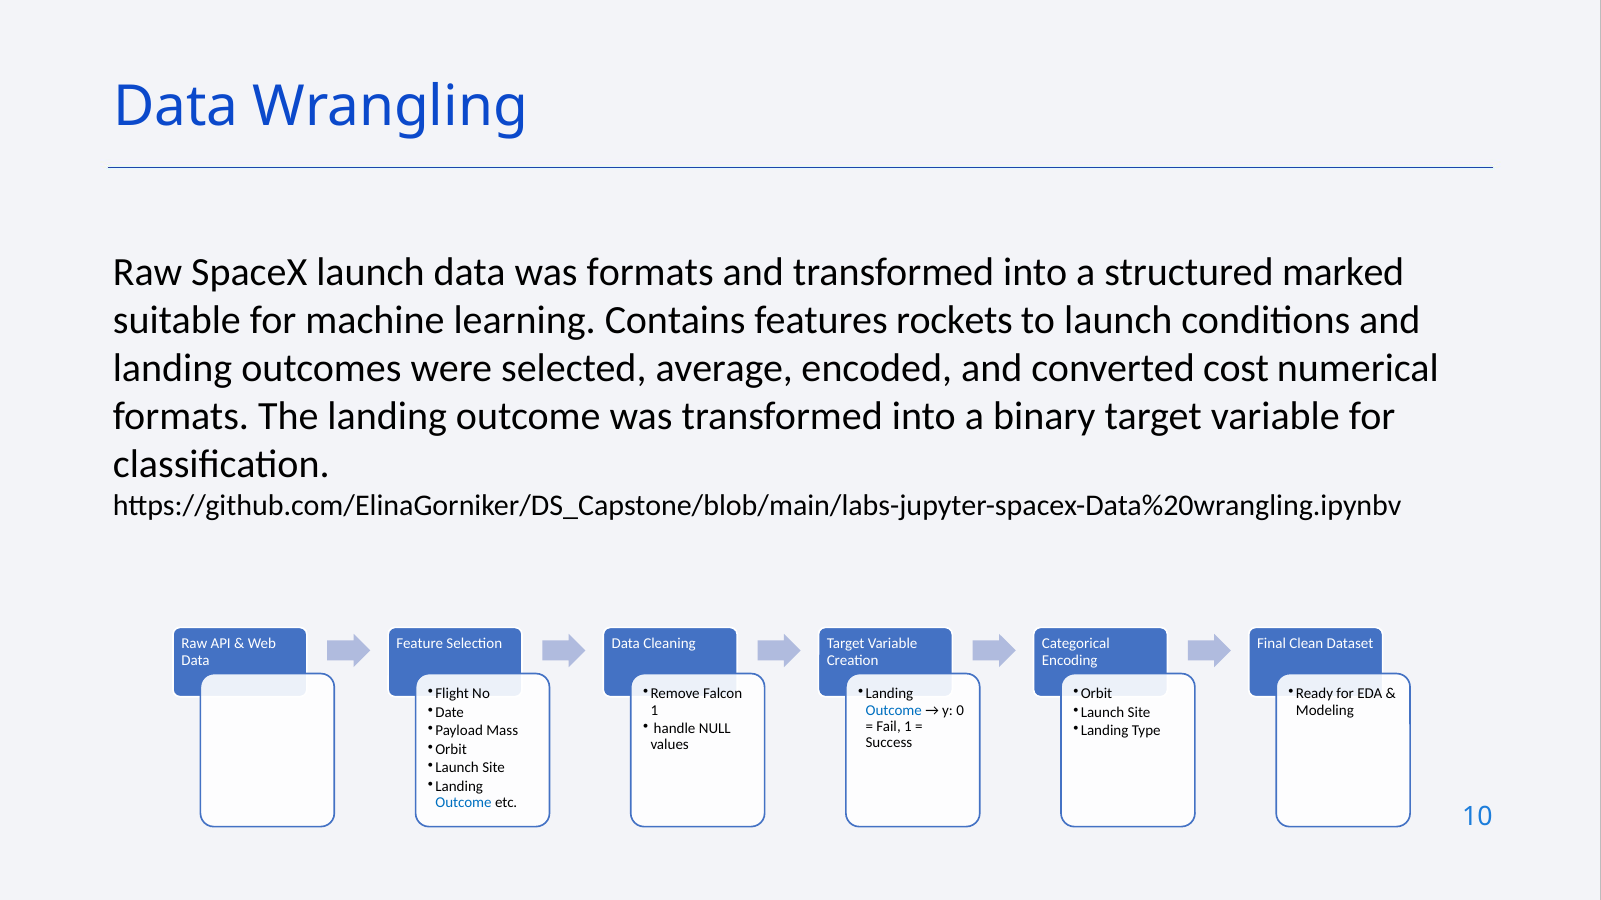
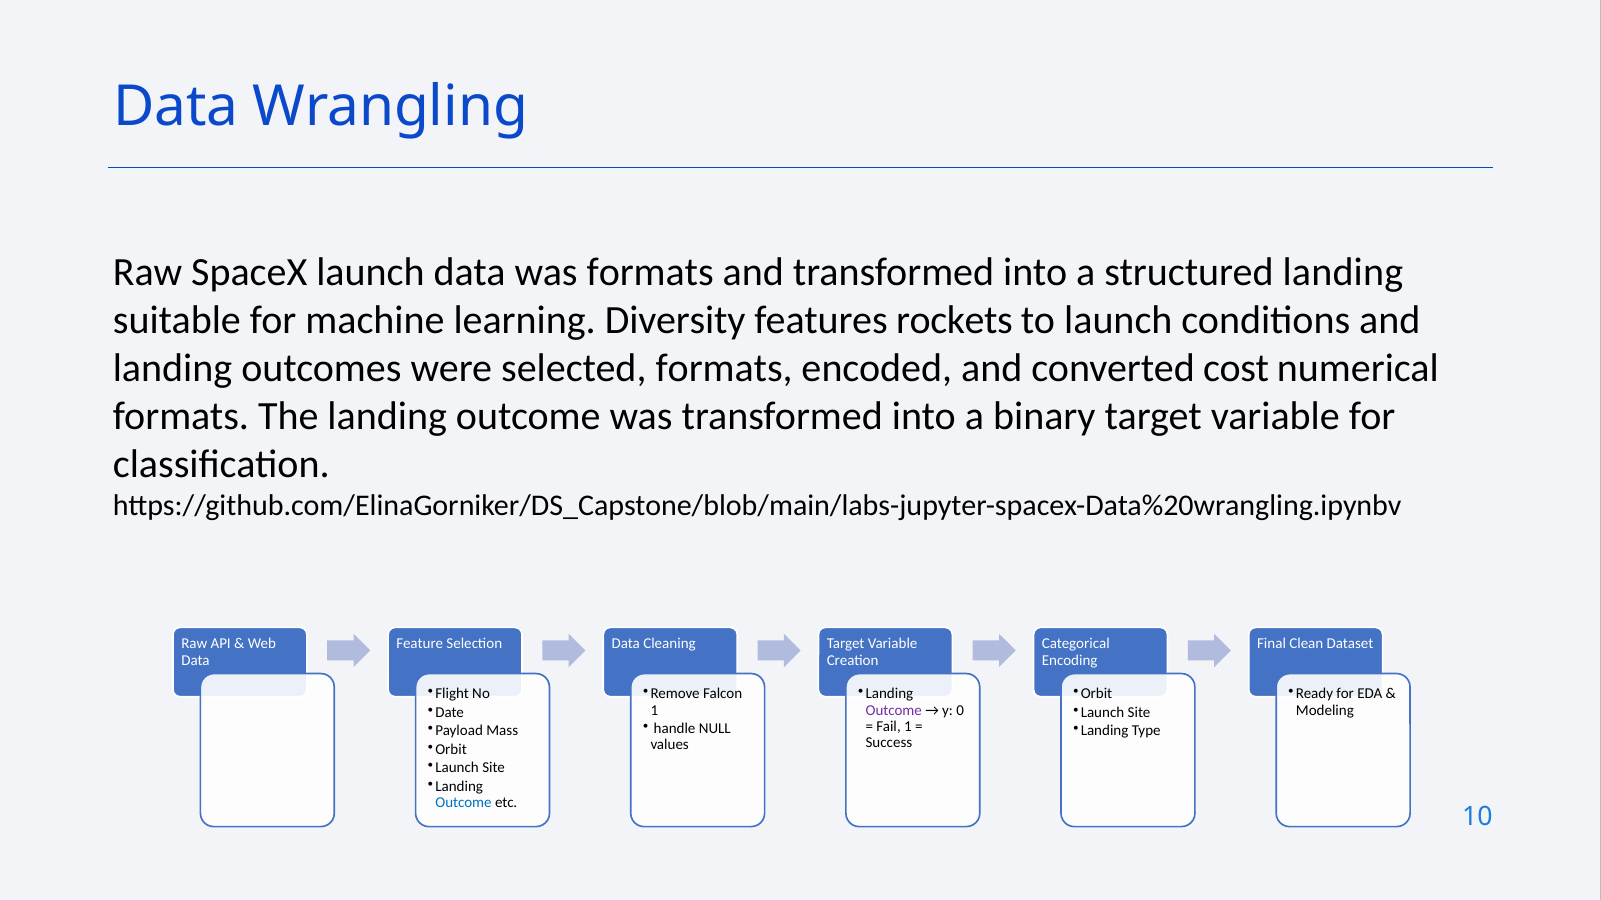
structured marked: marked -> landing (1343, 272)
Contains: Contains -> Diversity (675, 320)
selected average: average -> formats (724, 369)
Outcome colour: blue -> purple (894, 711)
